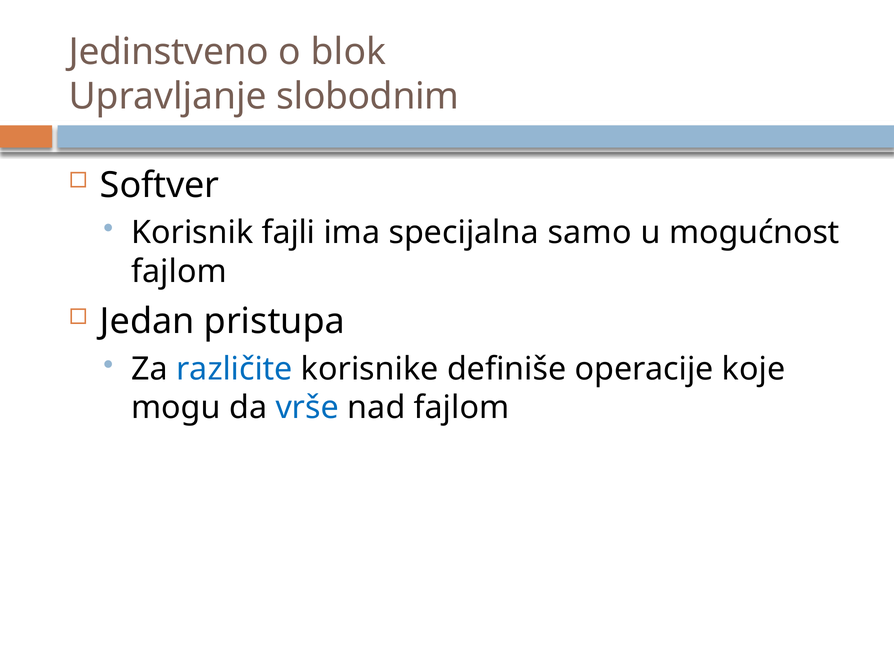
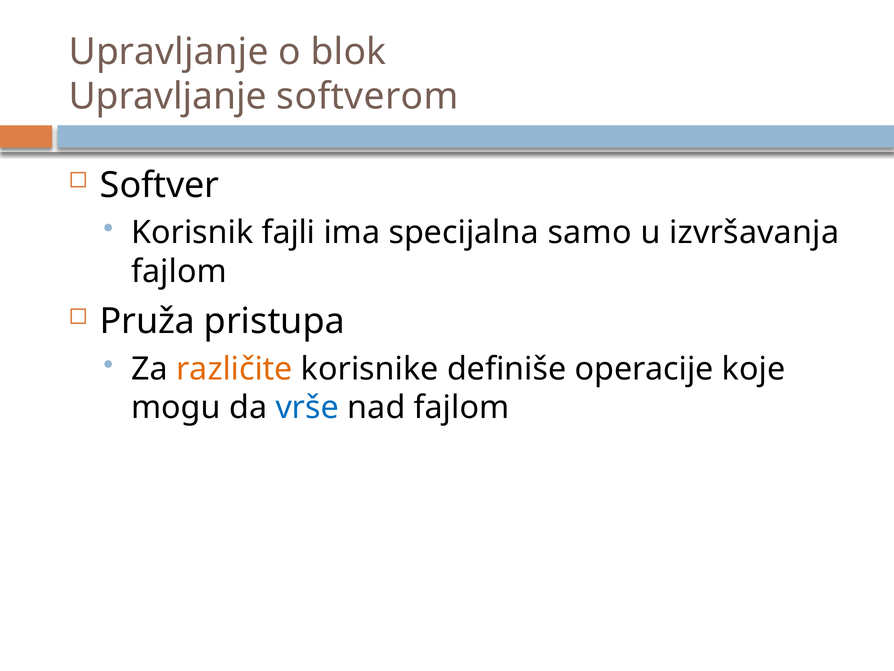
Jedinstveno: Jedinstveno -> Upravljanje (169, 52)
slobodnim: slobodnim -> softverom (367, 96)
mogućnost: mogućnost -> izvršavanja (754, 233)
Jedan: Jedan -> Pruža (147, 321)
različite colour: blue -> orange (234, 369)
